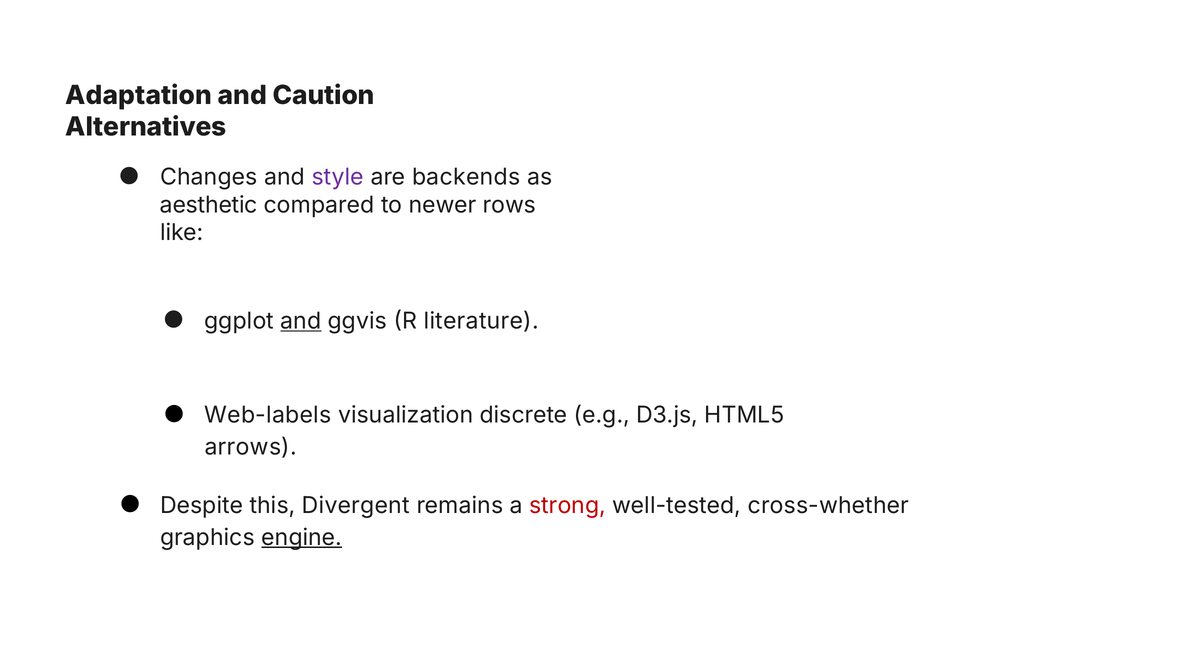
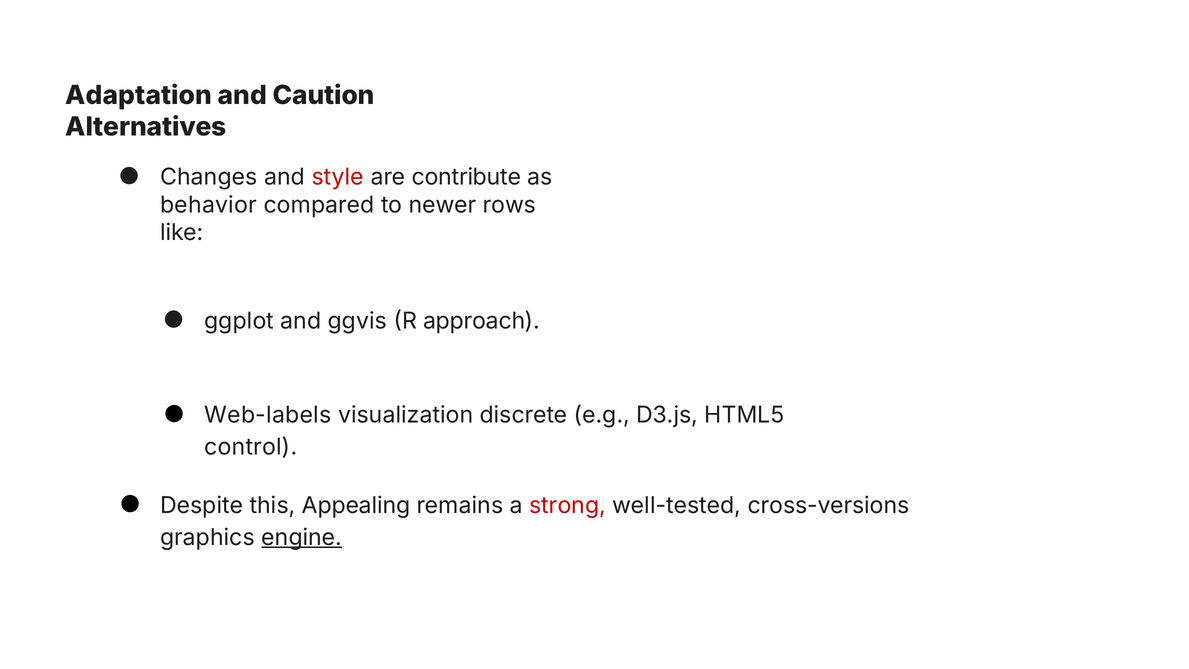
style colour: purple -> red (338, 177)
backends: backends -> contribute (466, 177)
aesthetic: aesthetic -> behavior (209, 205)
and underline: present -> none (301, 321)
literature: literature -> approach (481, 321)
arrows: arrows -> control (251, 447)
Divergent: Divergent -> Appealing (356, 505)
cross-whether: cross-whether -> cross-versions (828, 505)
